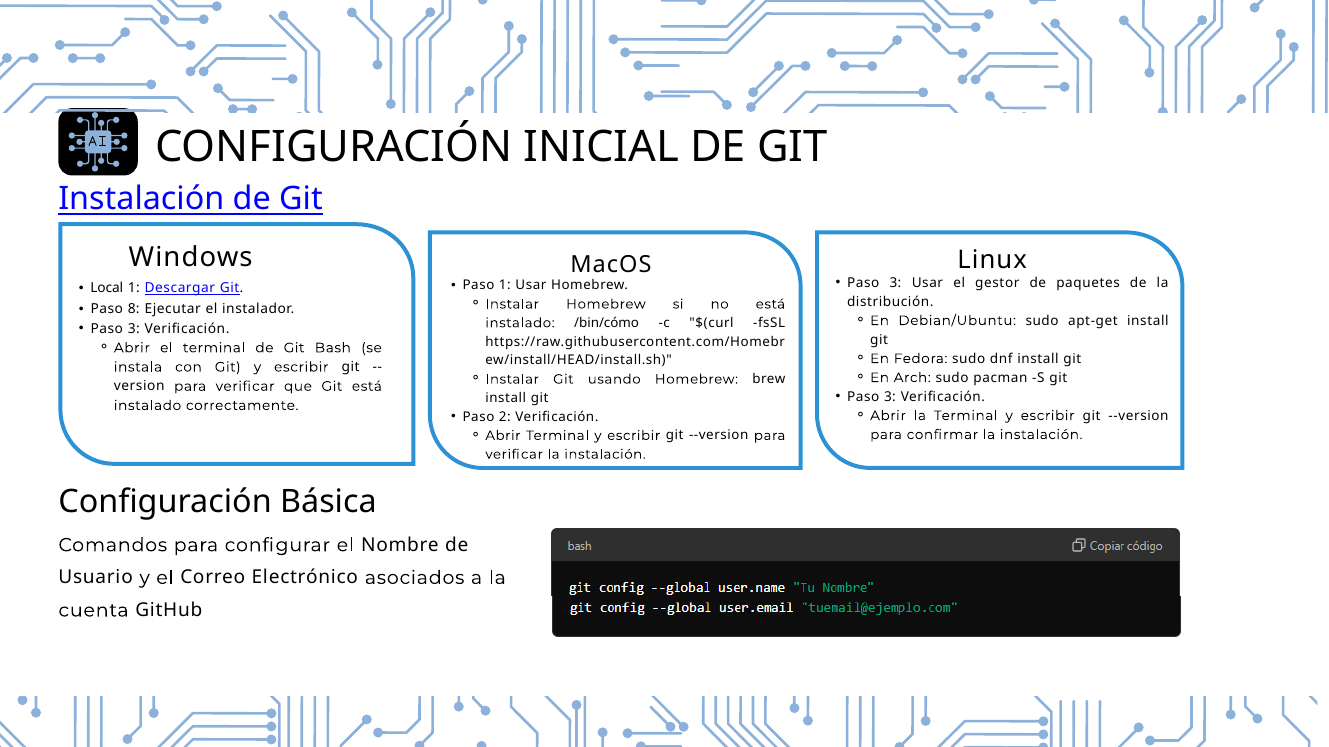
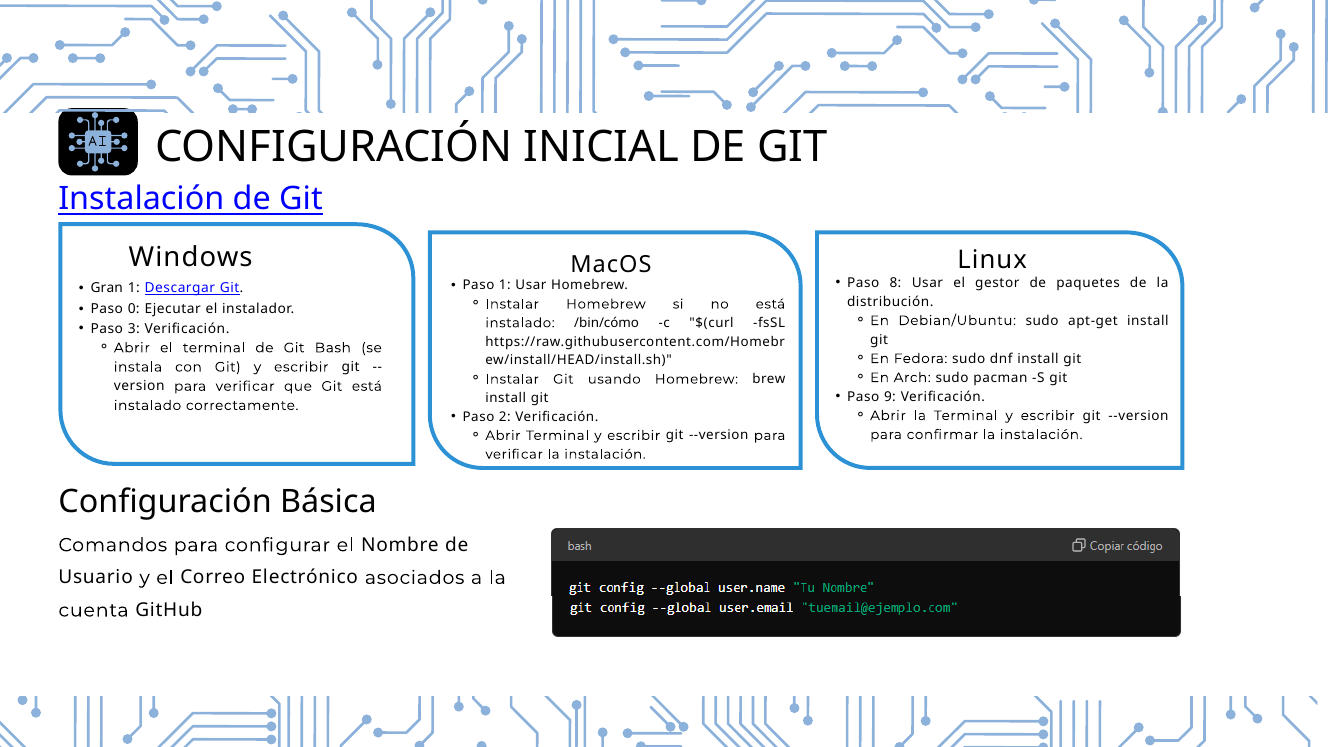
3: 3 -> 8 (895, 283)
Local: Local -> Gran (107, 288)
8: 8 -> 0 (134, 310)
3: 3 -> 9 (890, 397)
